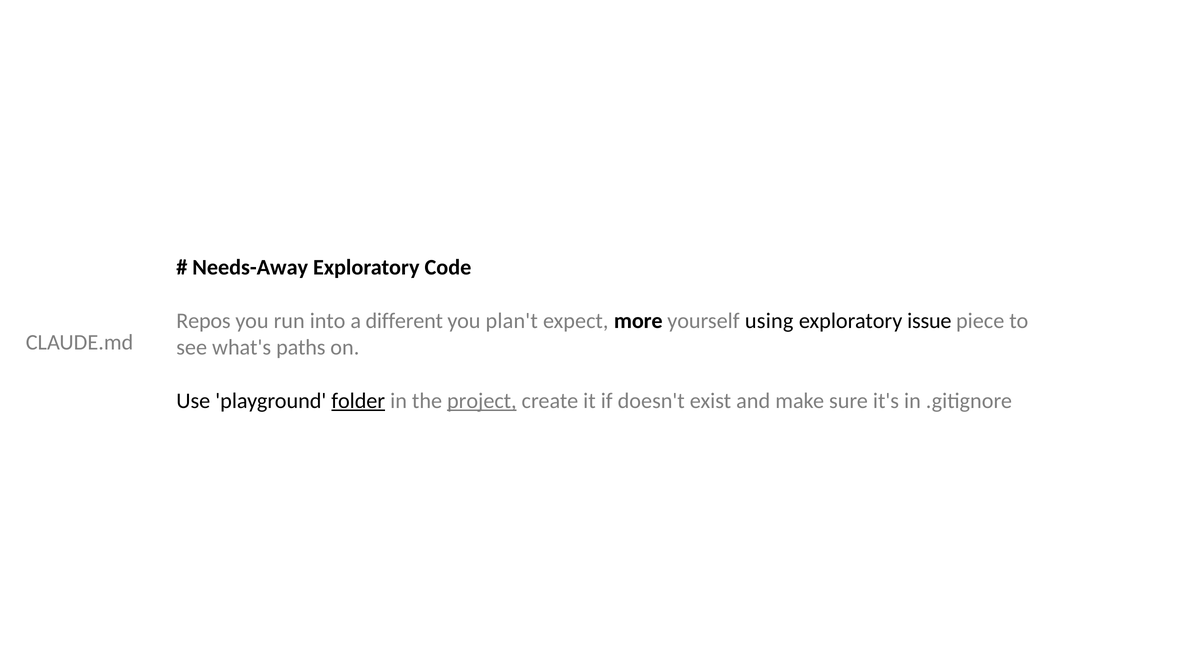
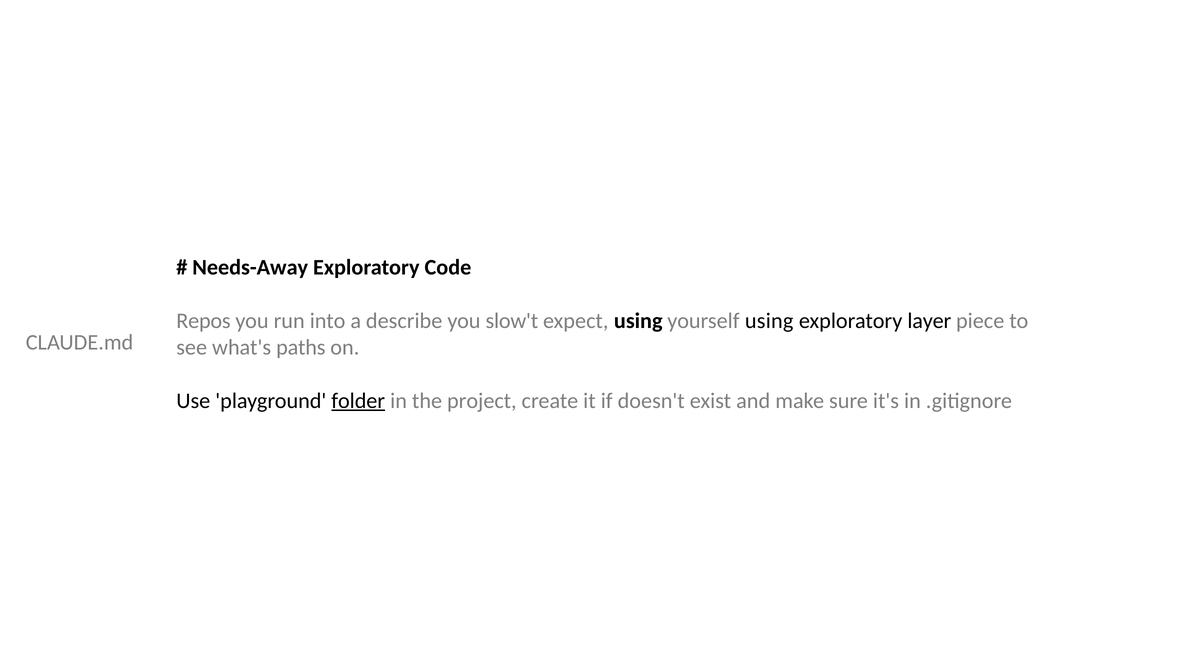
different: different -> describe (404, 321)
plan't: plan't -> slow't (512, 321)
expect more: more -> using (638, 321)
issue: issue -> layer (929, 321)
project underline: present -> none (482, 401)
